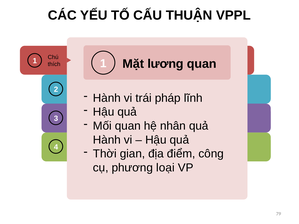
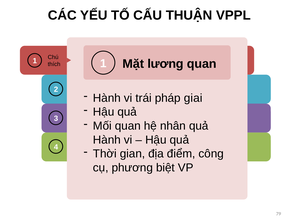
lĩnh: lĩnh -> giai (193, 98)
loại: loại -> biệt (165, 168)
